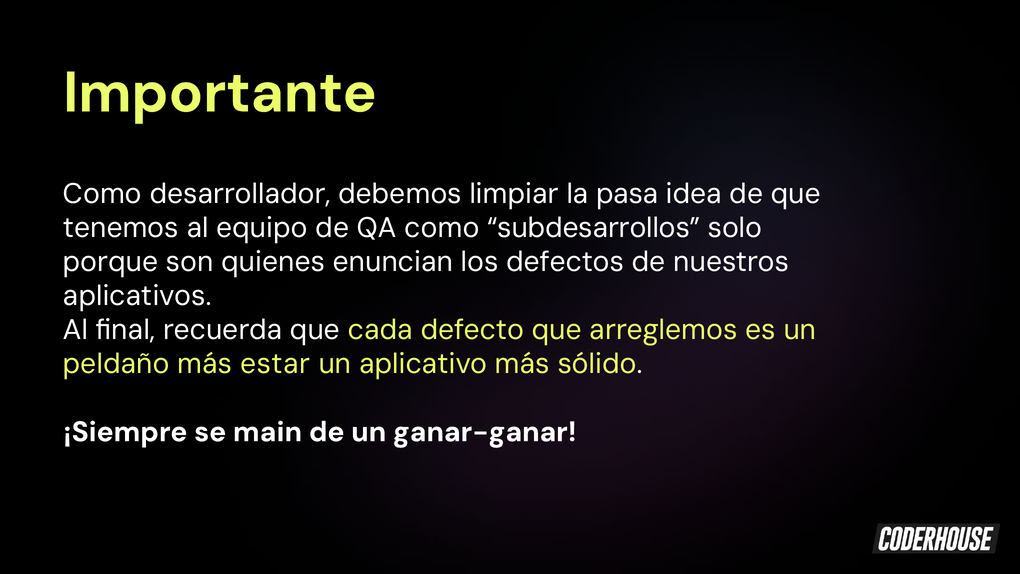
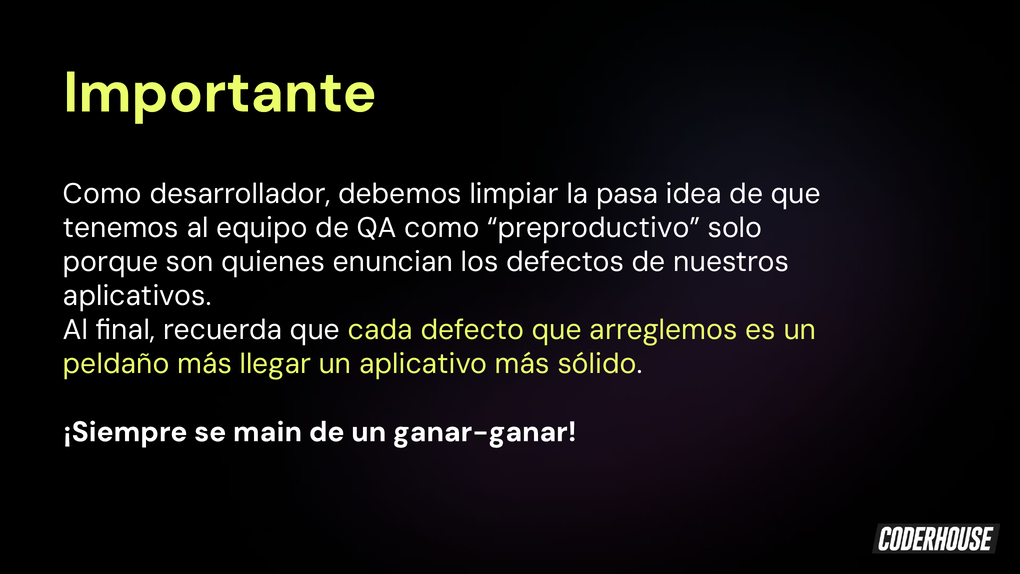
subdesarrollos: subdesarrollos -> preproductivo (594, 228)
estar: estar -> llegar (275, 364)
